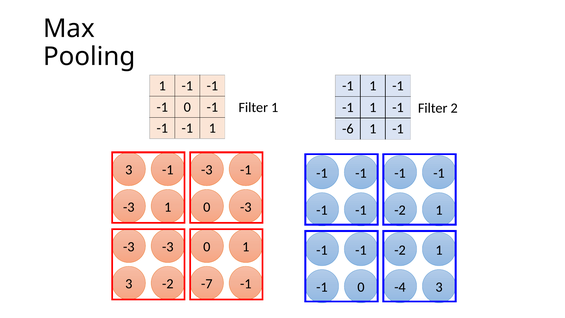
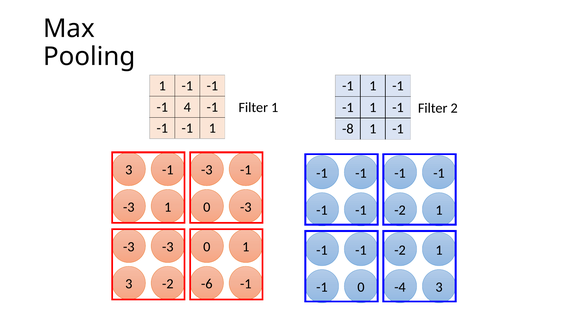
0: 0 -> 4 (187, 107)
-6: -6 -> -8 (348, 129)
-7: -7 -> -6 (207, 284)
